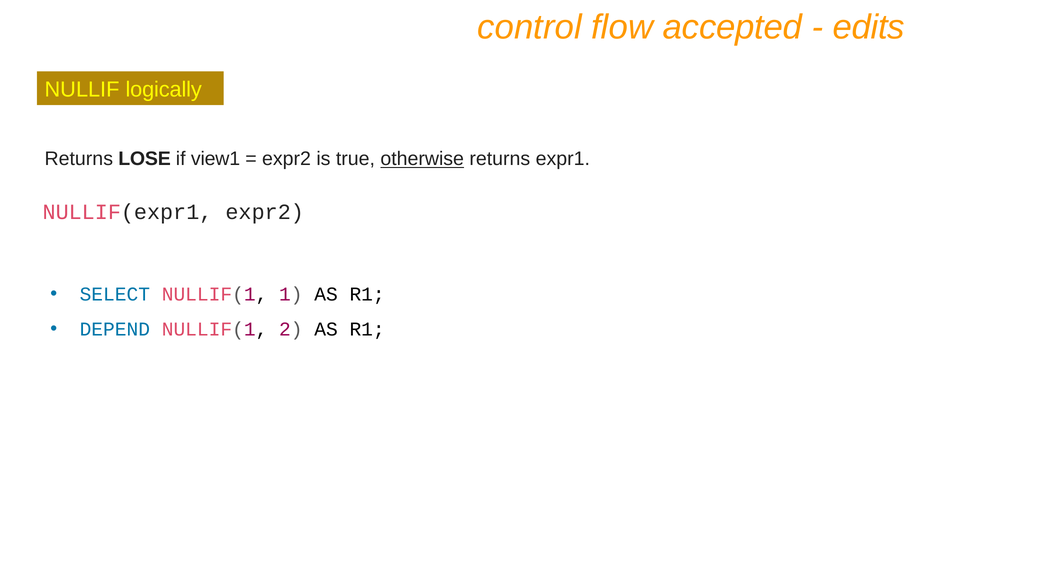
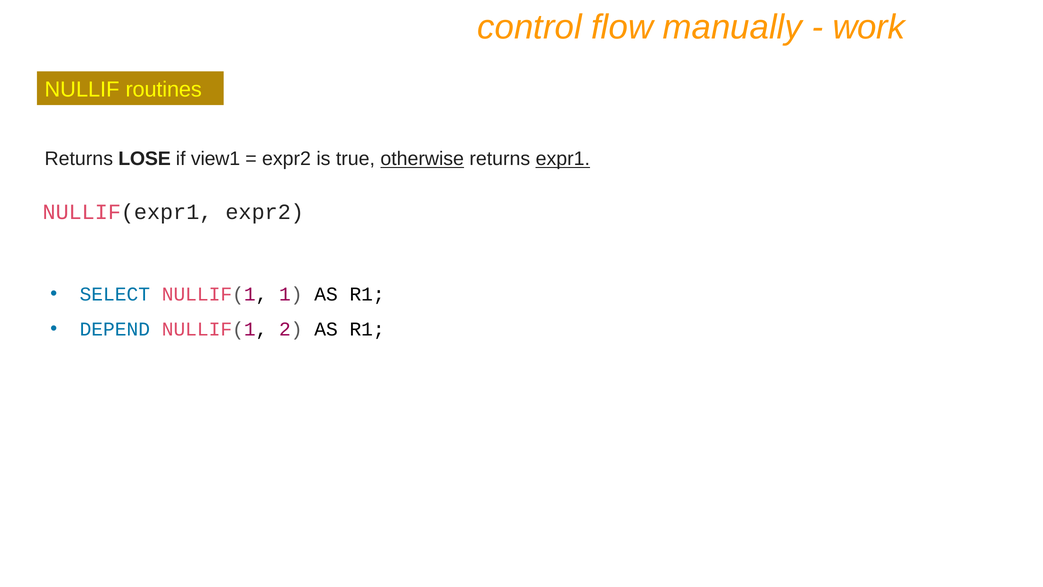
accepted: accepted -> manually (732, 27)
edits: edits -> work (869, 27)
logically: logically -> routines (164, 90)
expr1 underline: none -> present (563, 159)
